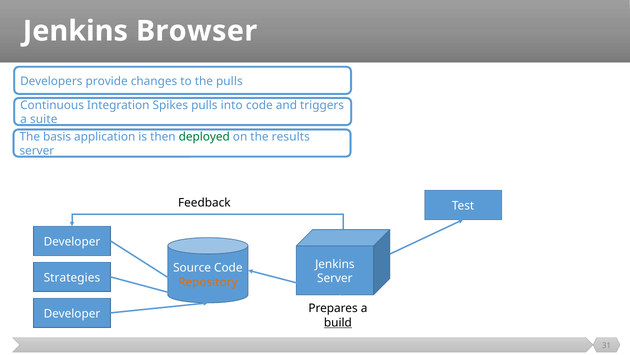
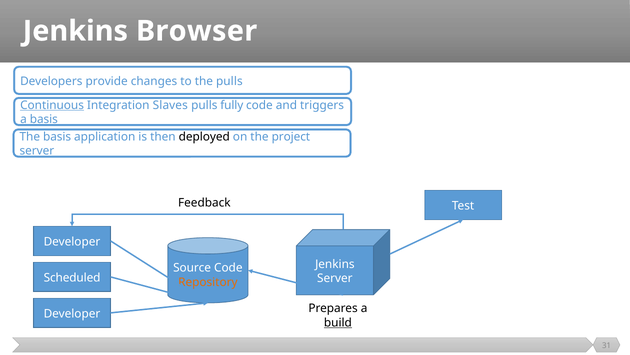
Continuous underline: none -> present (52, 105)
Spikes: Spikes -> Slaves (170, 105)
into: into -> fully (232, 105)
a suite: suite -> basis (44, 119)
deployed colour: green -> black (204, 137)
results: results -> project (291, 137)
Strategies: Strategies -> Scheduled (72, 277)
